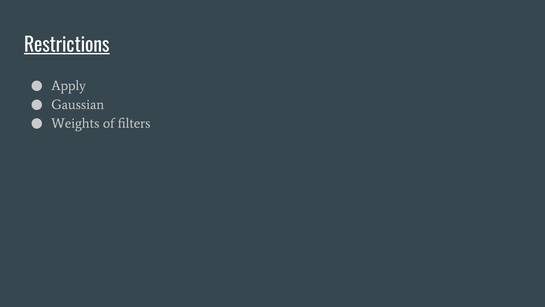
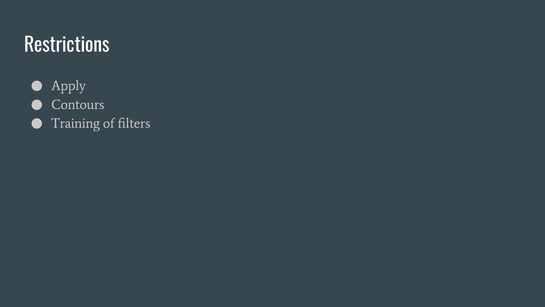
Restrictions underline: present -> none (67, 45)
Gaussian: Gaussian -> Contours (78, 105)
Weights: Weights -> Training (75, 123)
